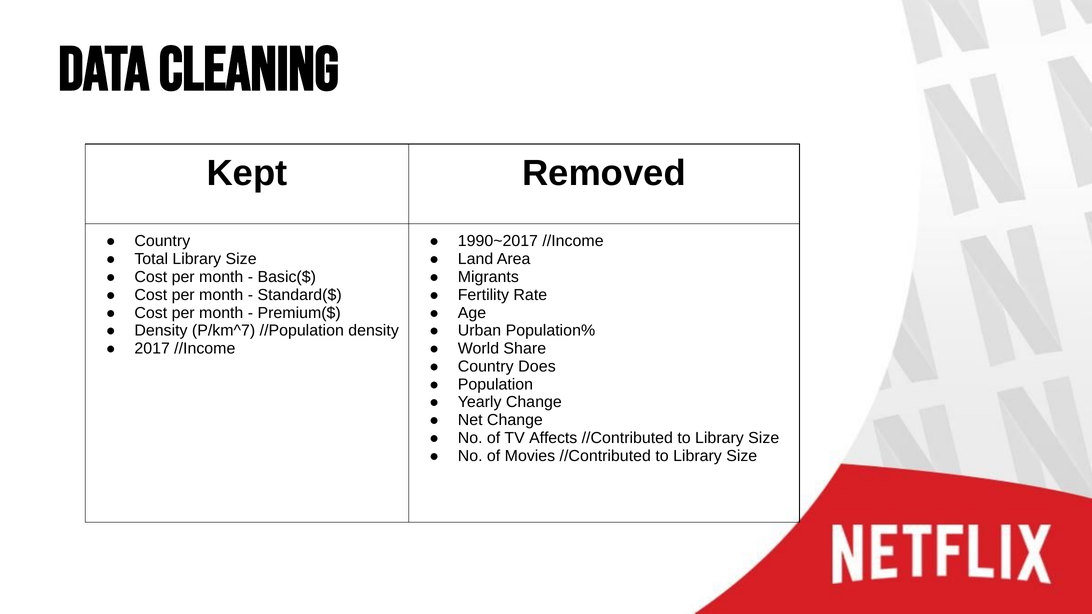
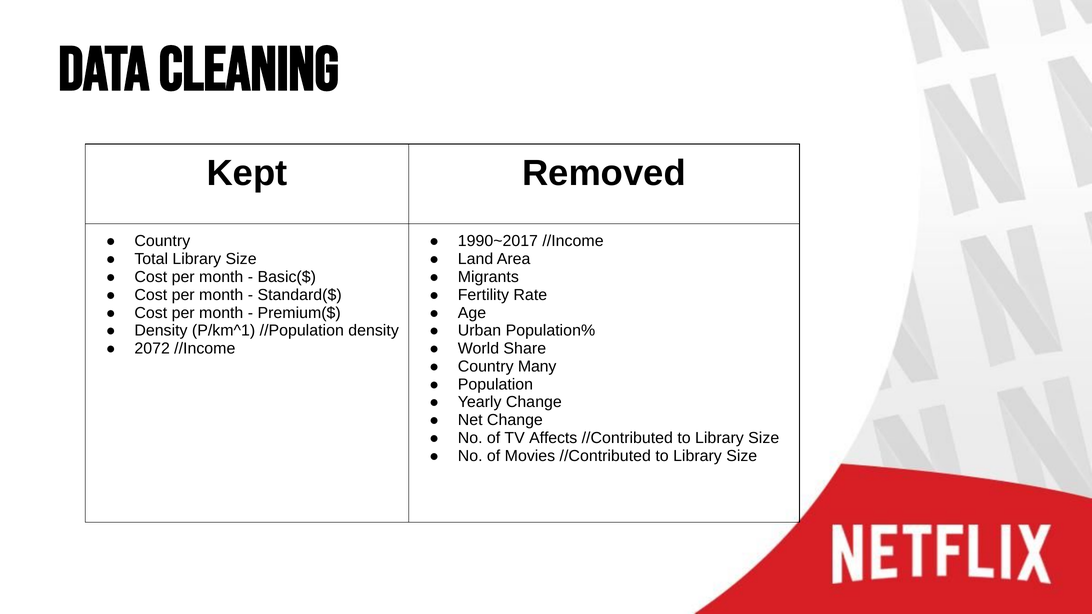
P/km^7: P/km^7 -> P/km^1 (224, 331)
2017: 2017 -> 2072 (152, 349)
Does: Does -> Many (537, 367)
